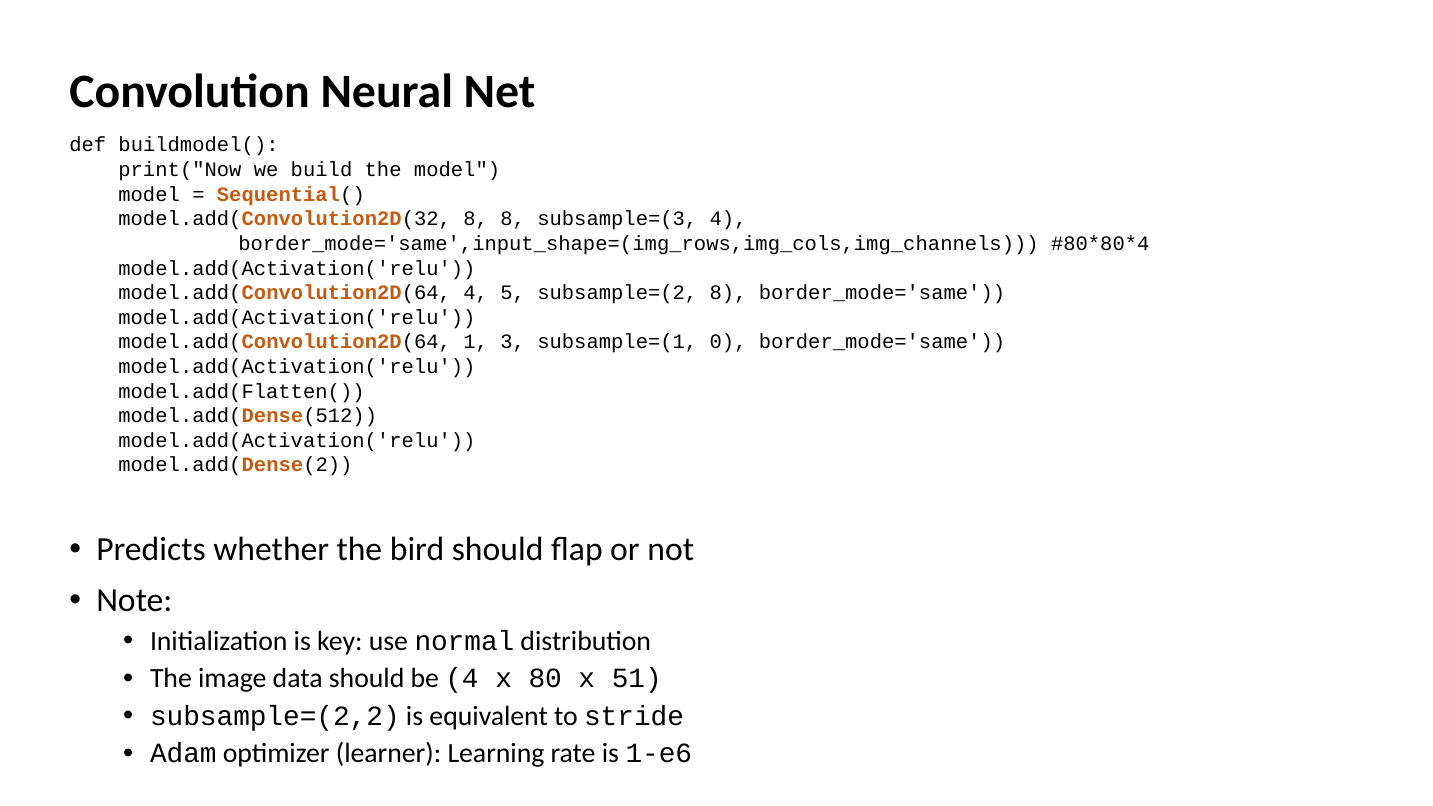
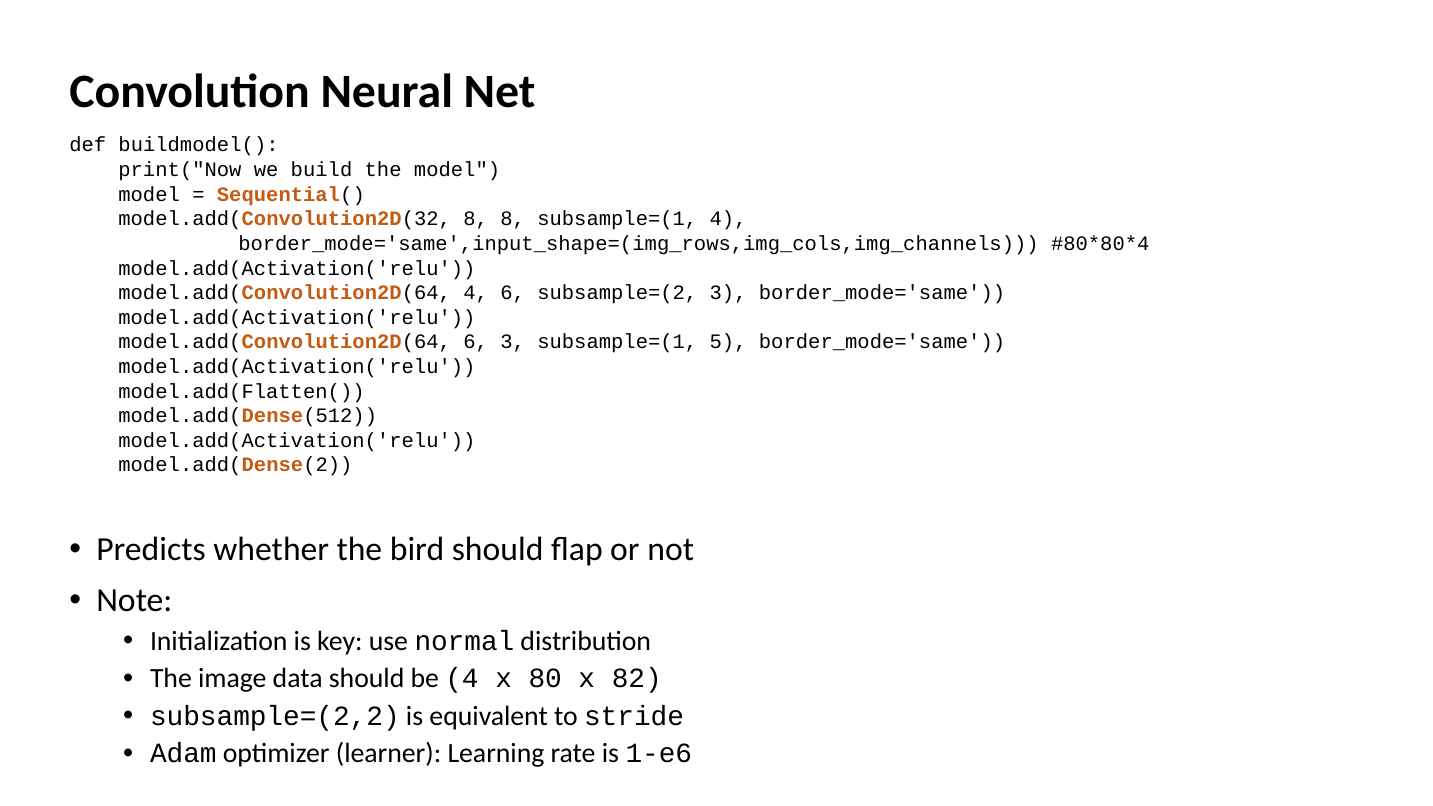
8 subsample=(3: subsample=(3 -> subsample=(1 (617, 219)
4 5: 5 -> 6 (513, 293)
subsample=(2 8: 8 -> 3 (728, 293)
model.add(Convolution2D(64 1: 1 -> 6 (476, 342)
0: 0 -> 5 (728, 342)
51: 51 -> 82 (637, 679)
